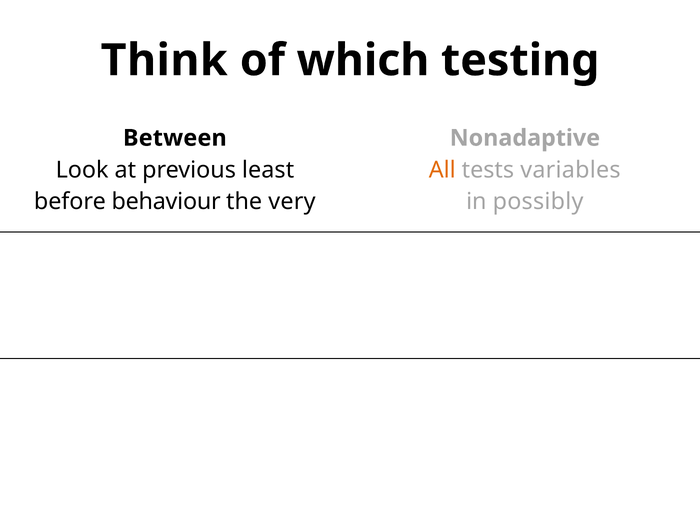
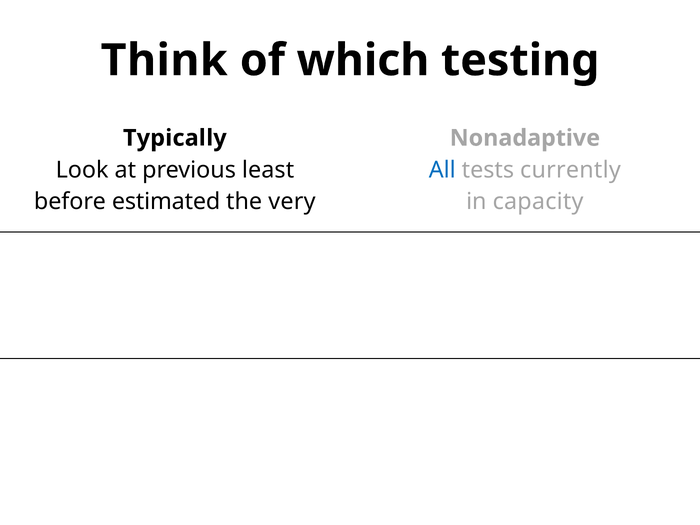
Between: Between -> Typically (175, 138)
All colour: orange -> blue (442, 170)
variables: variables -> currently (570, 170)
behaviour: behaviour -> estimated (166, 202)
possibly: possibly -> capacity (538, 202)
